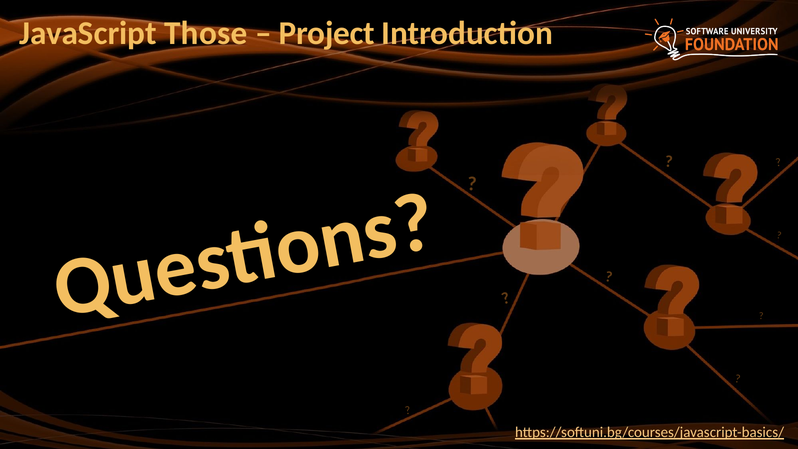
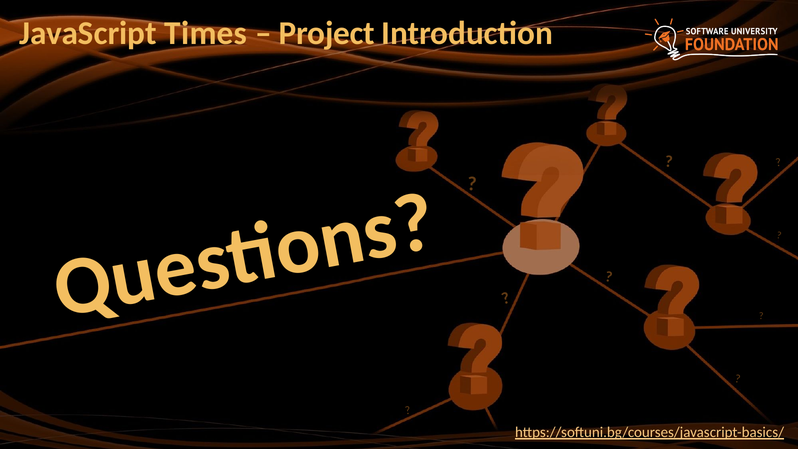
Those: Those -> Times (206, 34)
